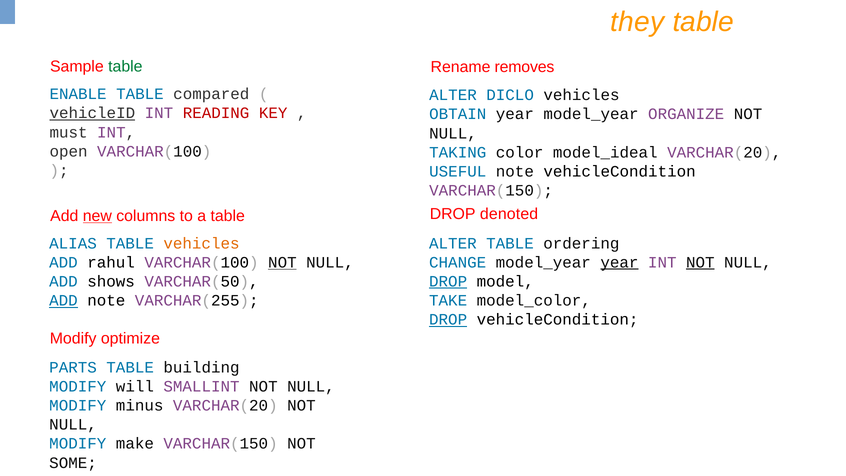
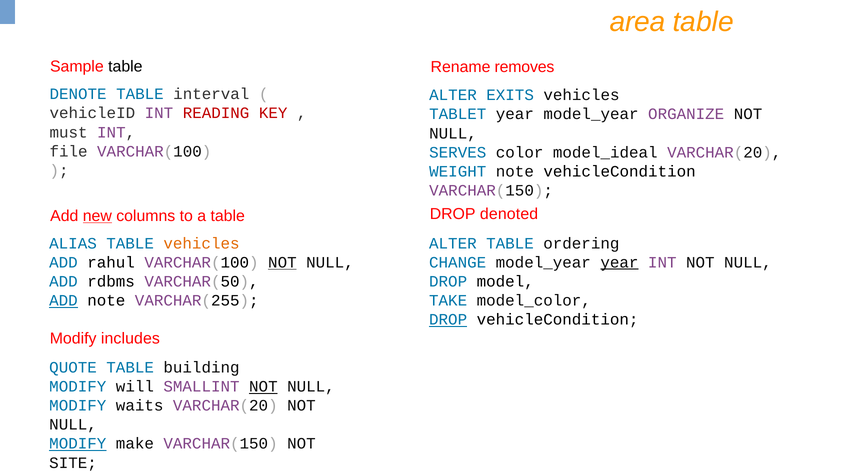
they: they -> area (638, 22)
table colour: green -> black (125, 67)
ENABLE: ENABLE -> DENOTE (78, 94)
compared: compared -> interval (211, 94)
DICLO: DICLO -> EXITS (510, 95)
vehicleID underline: present -> none (92, 113)
OBTAIN: OBTAIN -> TABLET (458, 114)
open: open -> file (69, 151)
TAKING: TAKING -> SERVES (458, 152)
USEFUL: USEFUL -> WEIGHT (458, 171)
NOT underline: present -> none (700, 262)
shows: shows -> rdbms (111, 281)
DROP underline: present -> none (448, 281)
optimize: optimize -> includes (130, 338)
PARTS: PARTS -> QUOTE (73, 367)
NOT underline: none -> present (263, 387)
minus: minus -> waits (140, 406)
MODIFY underline: none -> present (78, 444)
SOME: SOME -> SITE (73, 463)
